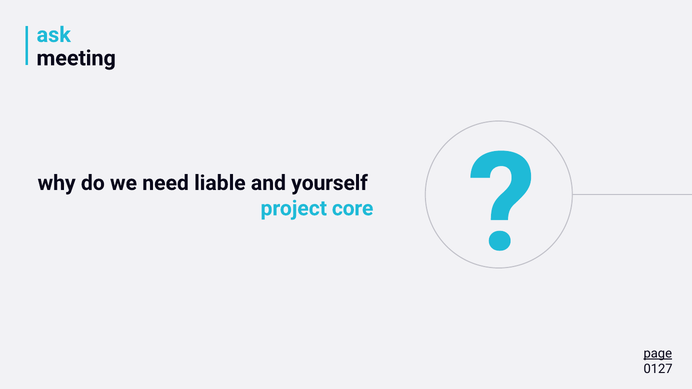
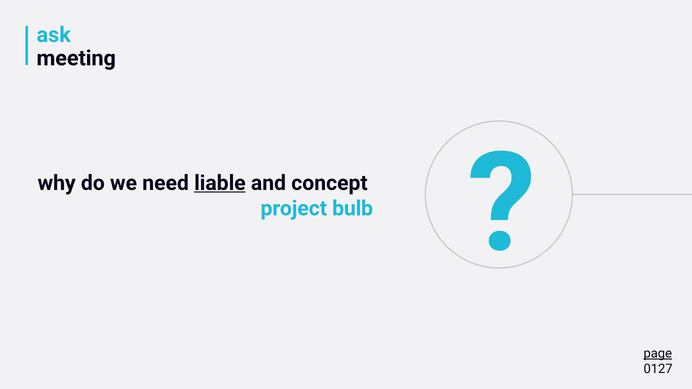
liable underline: none -> present (220, 183)
yourself: yourself -> concept (329, 183)
core: core -> bulb (353, 208)
